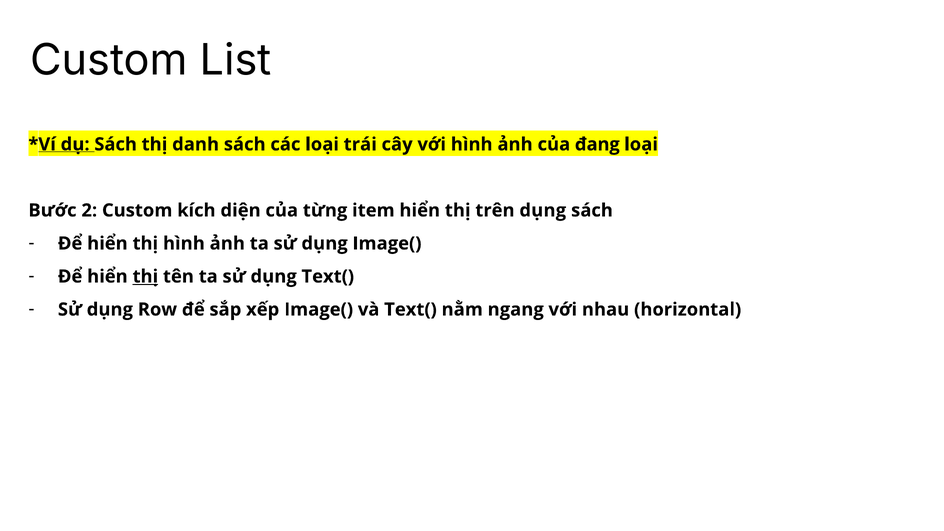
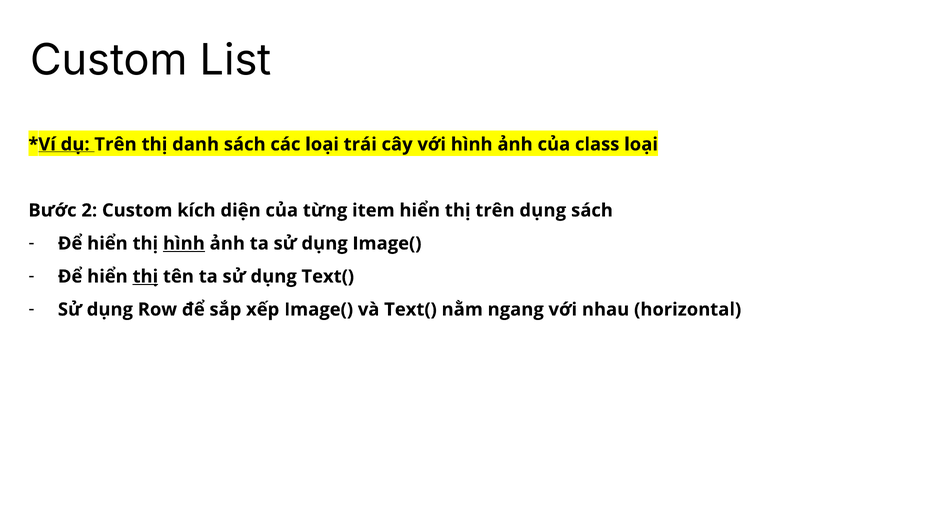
dụ Sách: Sách -> Trên (116, 144)
đang: đang -> class (597, 144)
hình underline: none -> present (184, 243)
